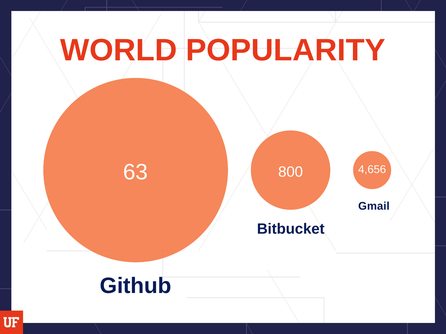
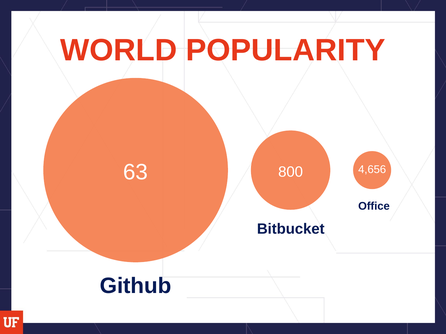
Gmail: Gmail -> Office (374, 206)
